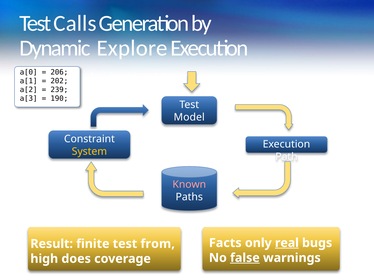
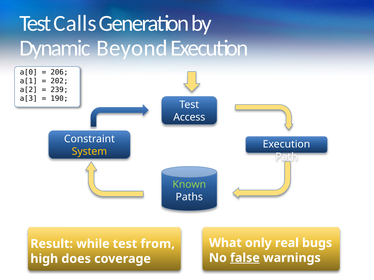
Explore: Explore -> Beyond (132, 48)
Model: Model -> Access (189, 117)
Known colour: pink -> light green (189, 185)
Facts: Facts -> What (225, 243)
real underline: present -> none (287, 243)
finite: finite -> while (93, 244)
